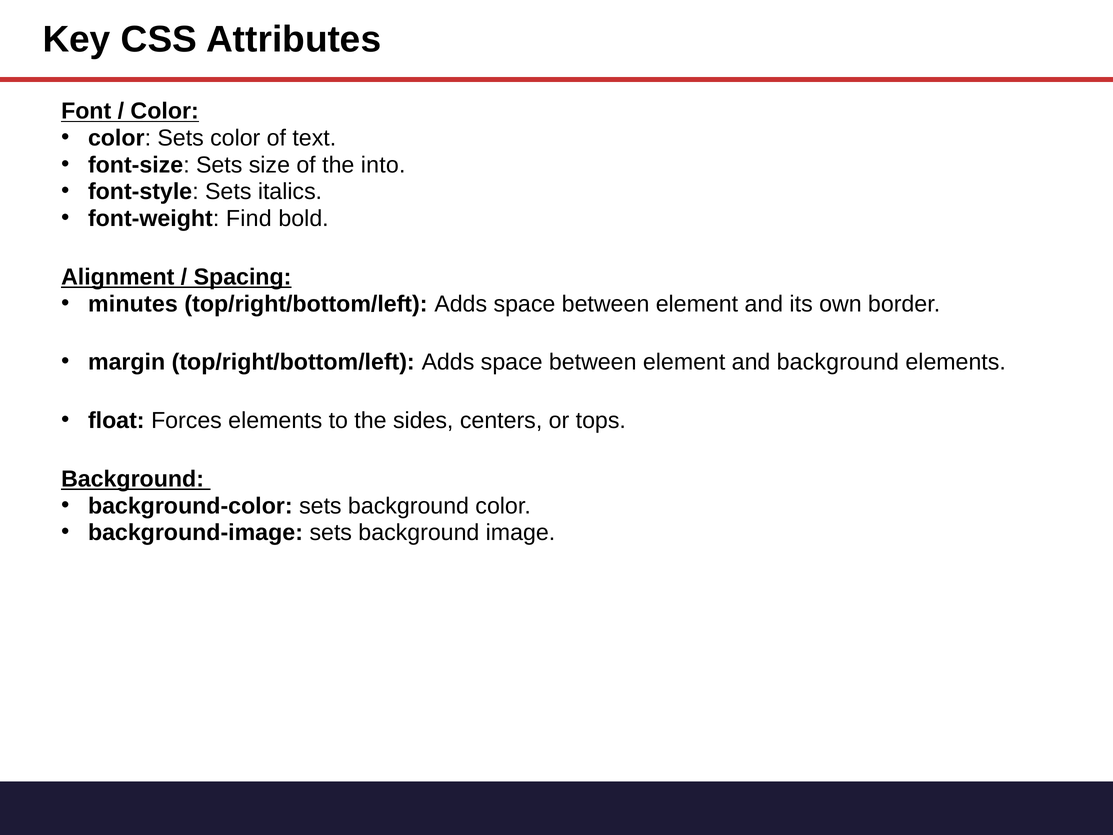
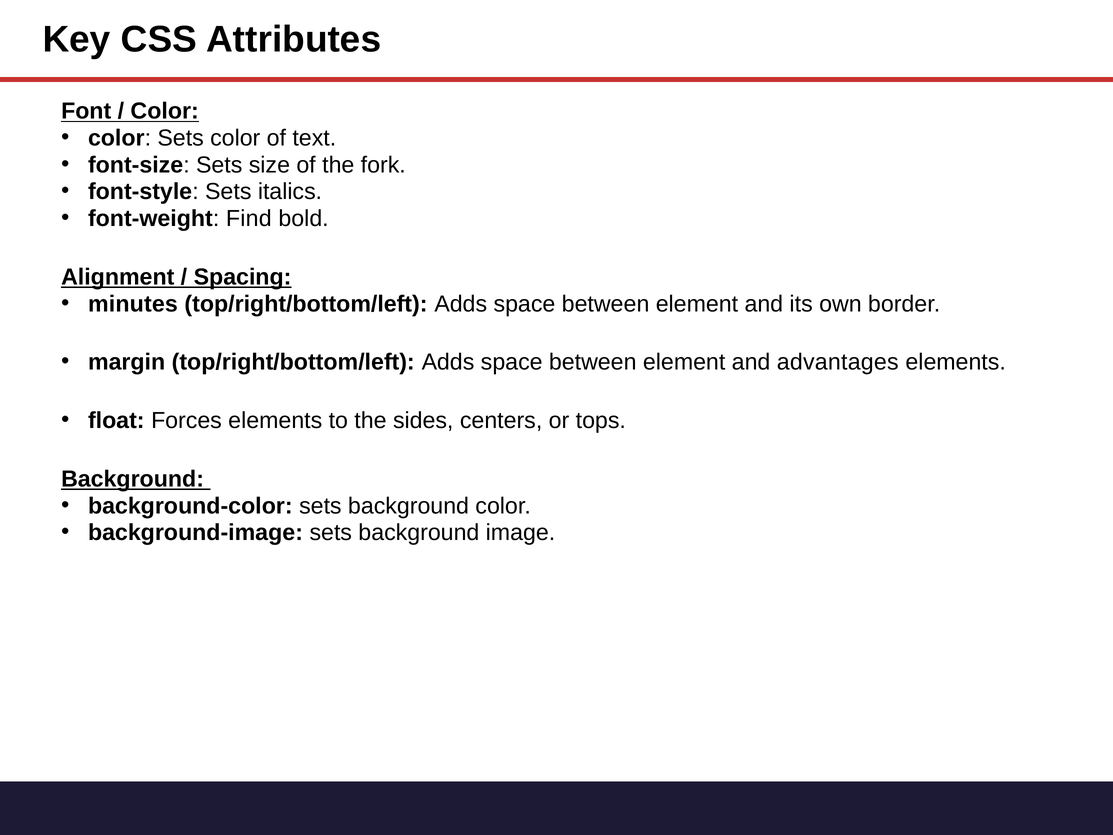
into: into -> fork (383, 165)
and background: background -> advantages (838, 362)
